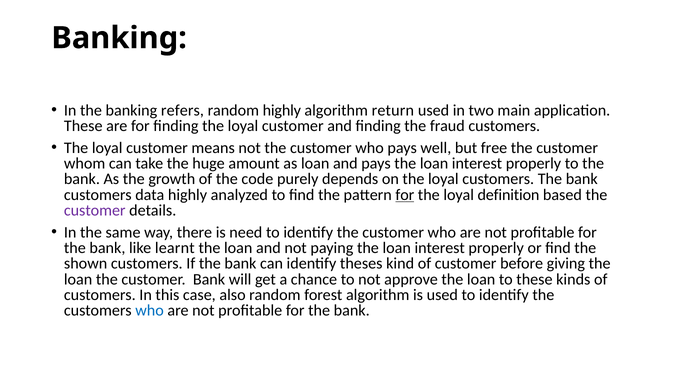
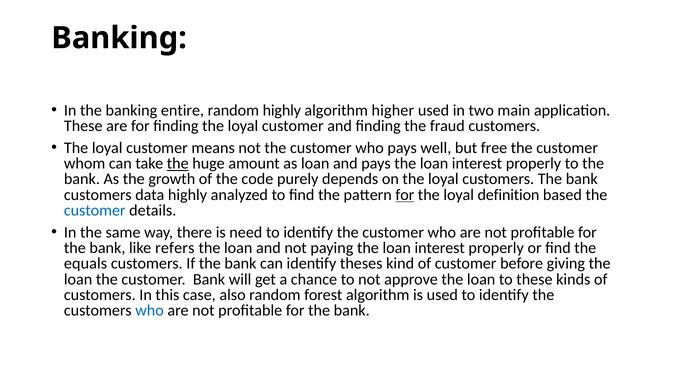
refers: refers -> entire (183, 111)
return: return -> higher (393, 111)
the underline: none -> present (178, 164)
customer colour: purple -> blue (95, 211)
learnt: learnt -> refers (175, 248)
shown: shown -> equals (86, 264)
